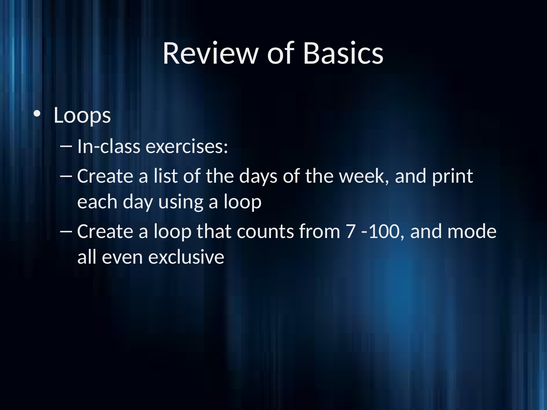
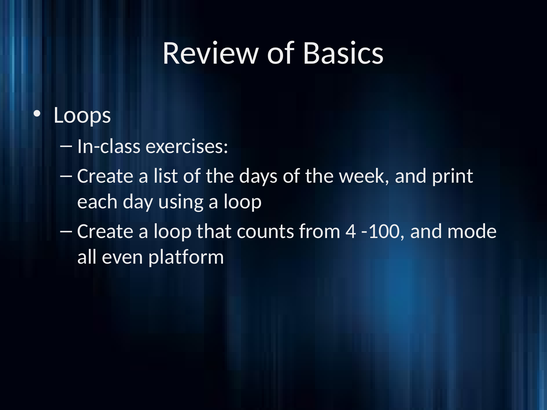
7: 7 -> 4 (351, 231)
exclusive: exclusive -> platform (186, 257)
